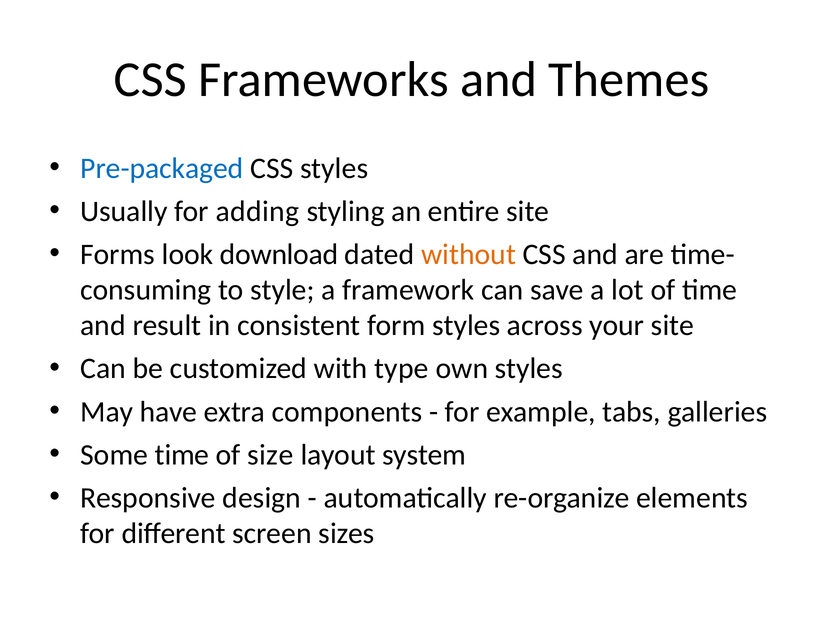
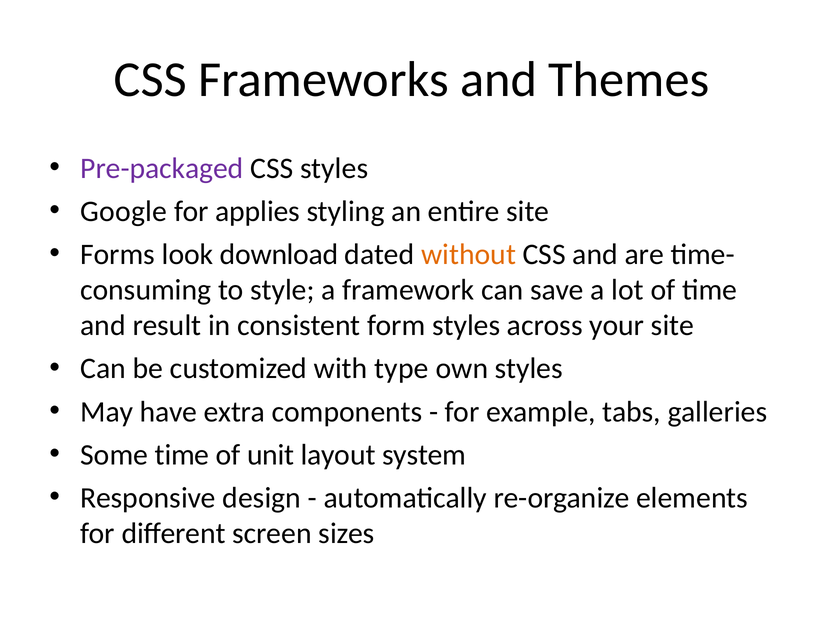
Pre-packaged colour: blue -> purple (162, 168)
Usually: Usually -> Google (124, 211)
adding: adding -> applies (258, 211)
size: size -> unit (271, 455)
